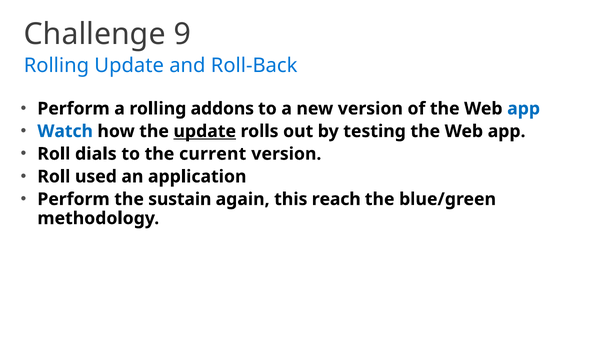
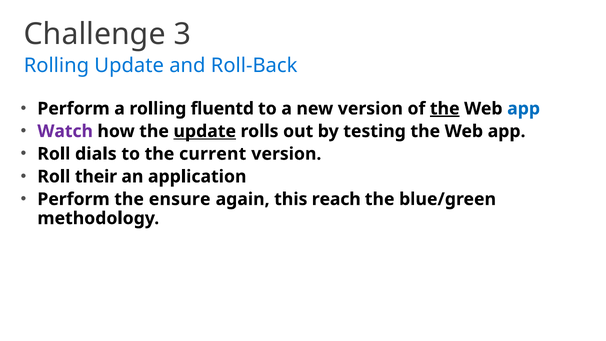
9: 9 -> 3 (182, 34)
addons: addons -> fluentd (222, 109)
the underline: none -> present (445, 109)
Watch colour: blue -> purple (65, 131)
used: used -> their (96, 176)
sustain: sustain -> ensure (180, 199)
